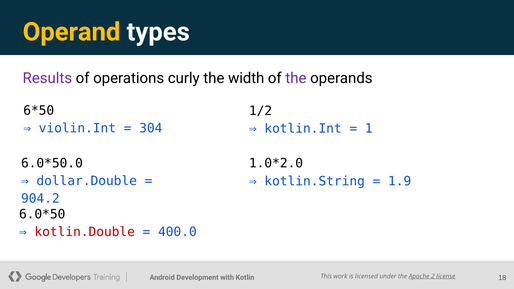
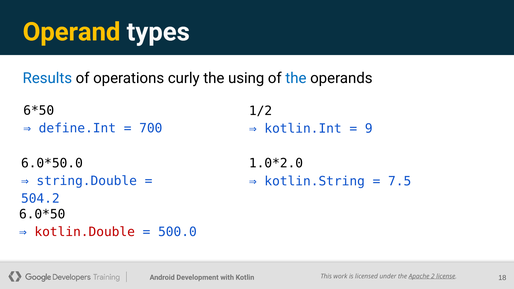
Results colour: purple -> blue (47, 78)
width: width -> using (246, 78)
the colour: purple -> blue (296, 78)
violin.Int: violin.Int -> define.Int (77, 128)
304: 304 -> 700 (151, 128)
1: 1 -> 9 (369, 129)
dollar.Double: dollar.Double -> string.Double (87, 181)
1.9: 1.9 -> 7.5 (400, 181)
904.2: 904.2 -> 504.2 (40, 199)
400.0: 400.0 -> 500.0 (177, 232)
